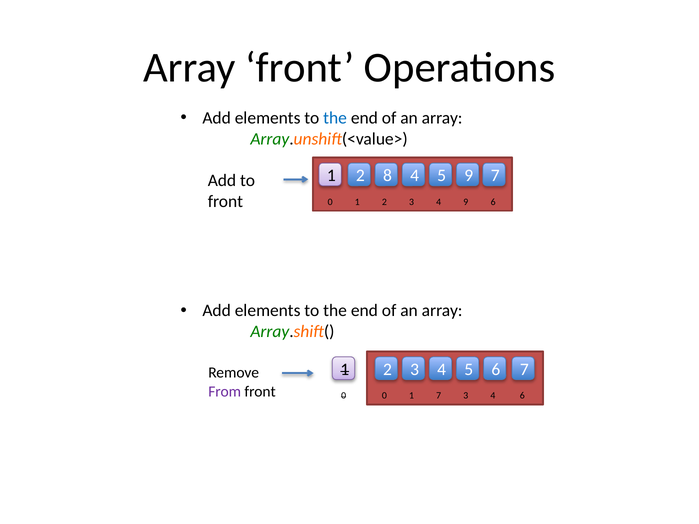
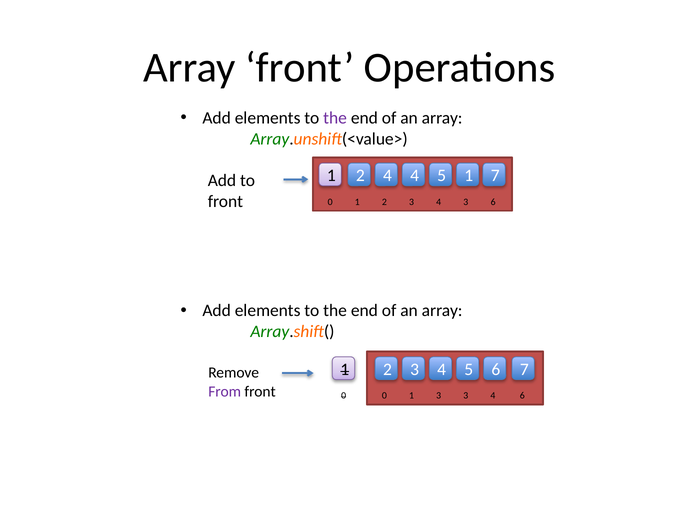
the colour: blue -> purple (335, 118)
2 8: 8 -> 4 (387, 176)
5 9: 9 -> 1 (469, 176)
4 9: 9 -> 3 (466, 202)
0 1 7: 7 -> 3 (439, 396)
